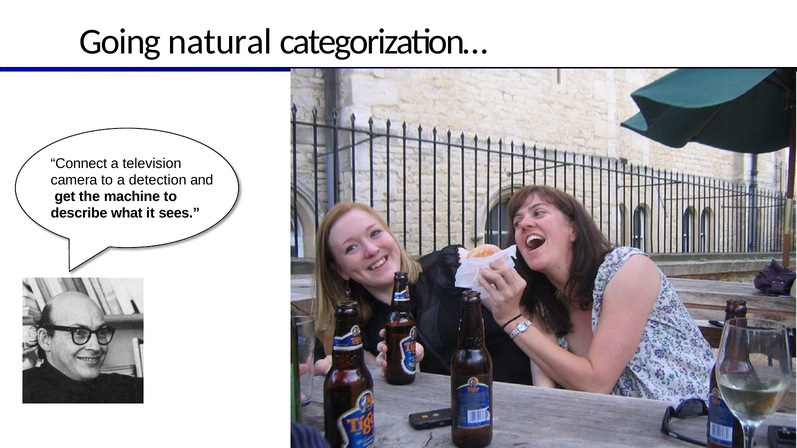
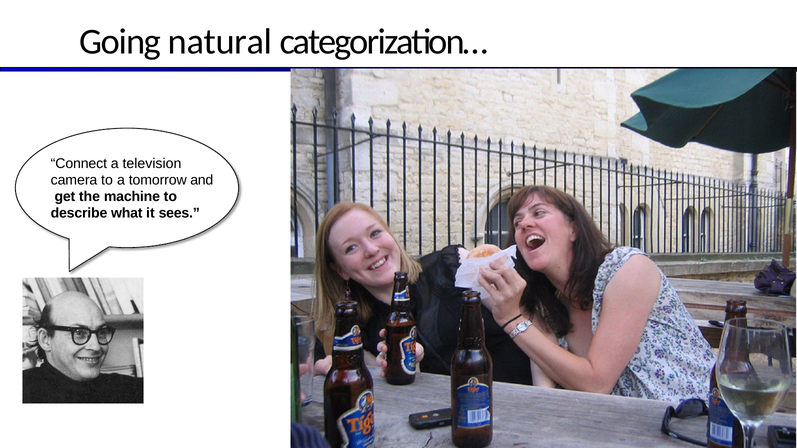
detection: detection -> tomorrow (158, 180)
